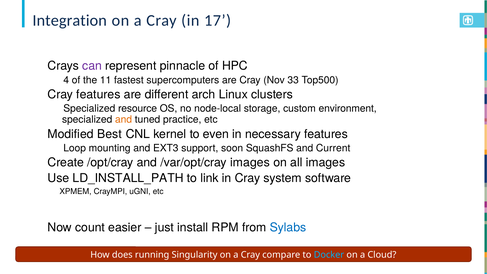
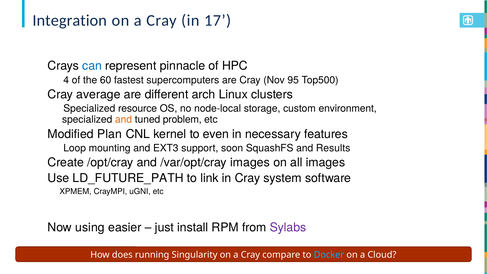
can colour: purple -> blue (92, 66)
11: 11 -> 60 (106, 80)
33: 33 -> 95 (293, 80)
features: features -> average (98, 94)
practice: practice -> problem (182, 120)
Best: Best -> Plan (110, 134)
Current: Current -> Results (333, 148)
LD_INSTALL_PATH: LD_INSTALL_PATH -> LD_FUTURE_PATH (128, 178)
count: count -> using (90, 227)
Sylabs colour: blue -> purple (288, 227)
